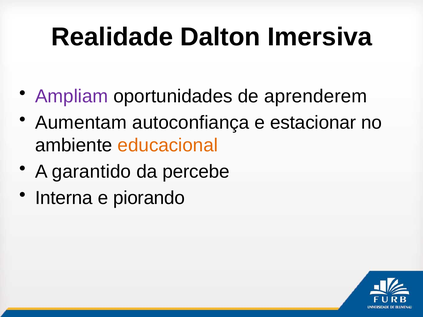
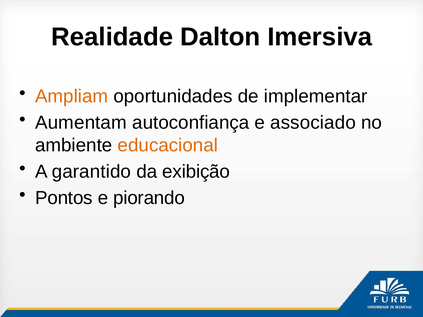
Ampliam colour: purple -> orange (72, 96)
aprenderem: aprenderem -> implementar (316, 96)
estacionar: estacionar -> associado (313, 123)
percebe: percebe -> exibição (196, 172)
Interna: Interna -> Pontos (64, 198)
